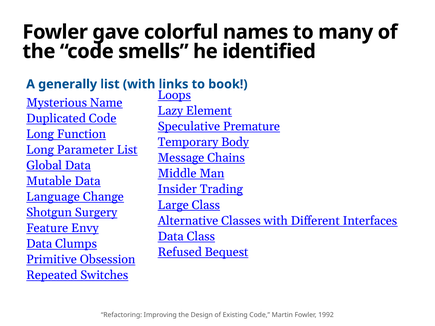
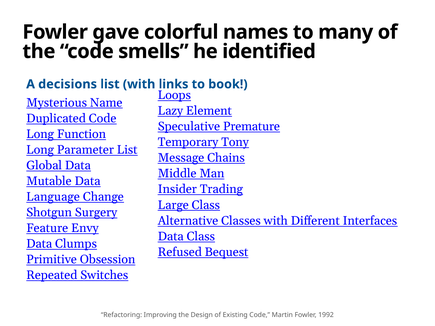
generally: generally -> decisions (68, 84)
Body: Body -> Tony (235, 142)
